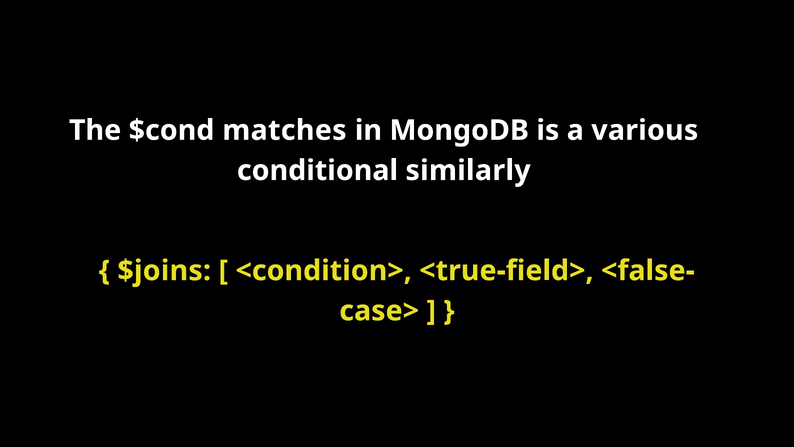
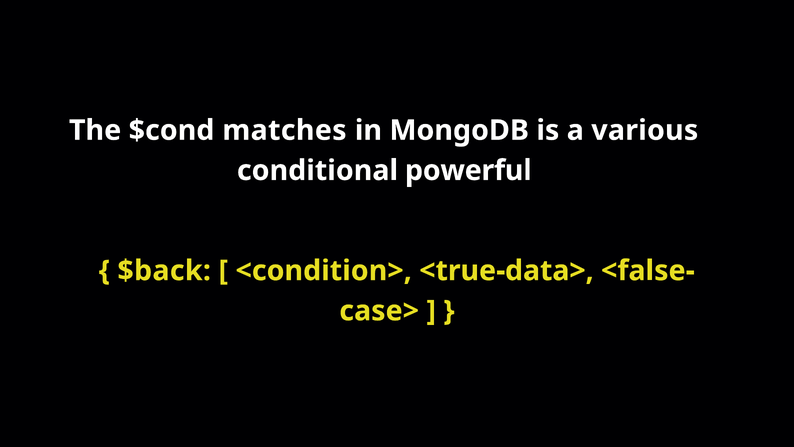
similarly: similarly -> powerful (468, 170)
$joins: $joins -> $back (164, 271)
<true-field>: <true-field> -> <true-data> (506, 271)
